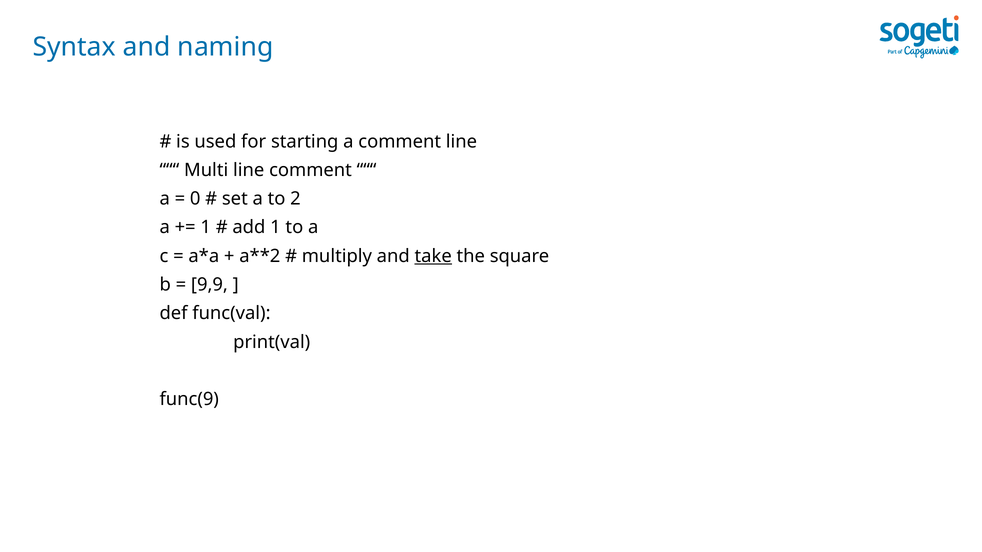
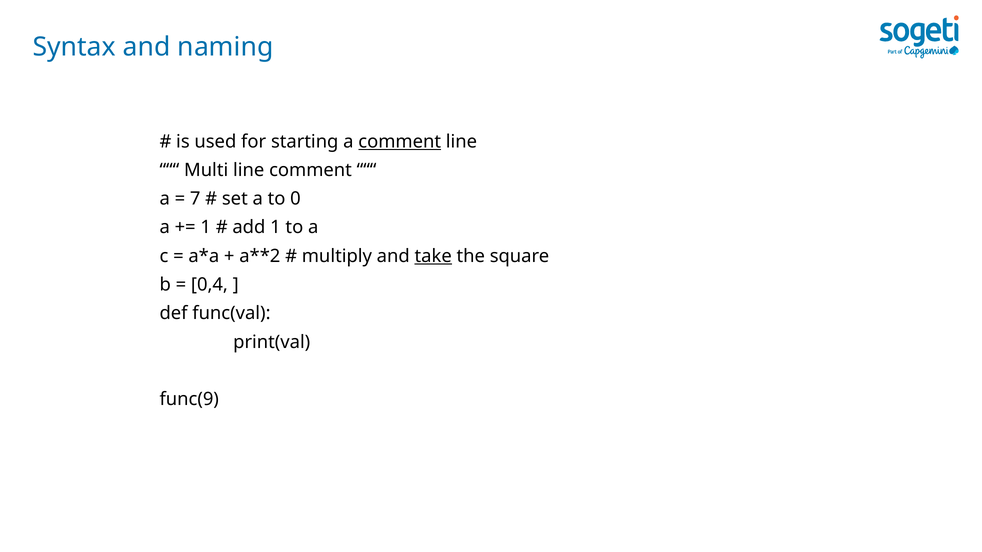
comment underline: none -> present (400, 142)
0: 0 -> 7 (195, 199)
2: 2 -> 0 (295, 199)
9,9: 9,9 -> 0,4 (209, 285)
